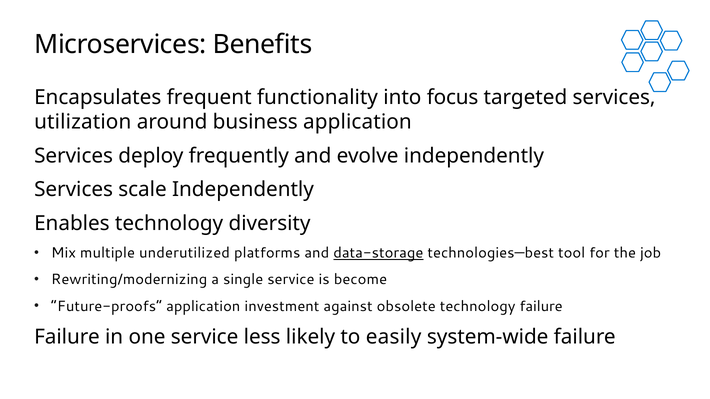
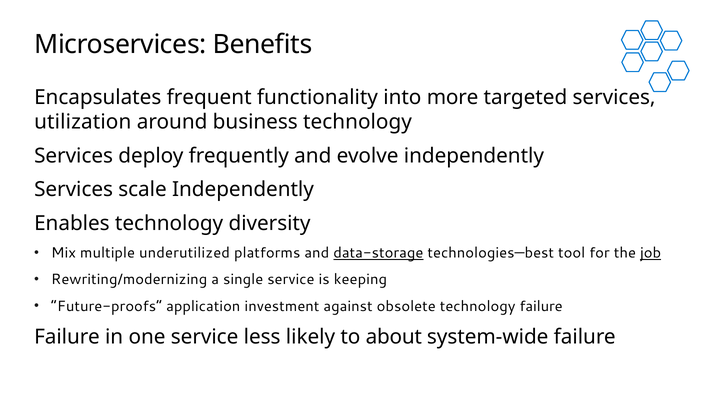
focus: focus -> more (453, 97)
business application: application -> technology (357, 122)
job underline: none -> present (651, 253)
become: become -> keeping (360, 280)
easily: easily -> about (394, 337)
